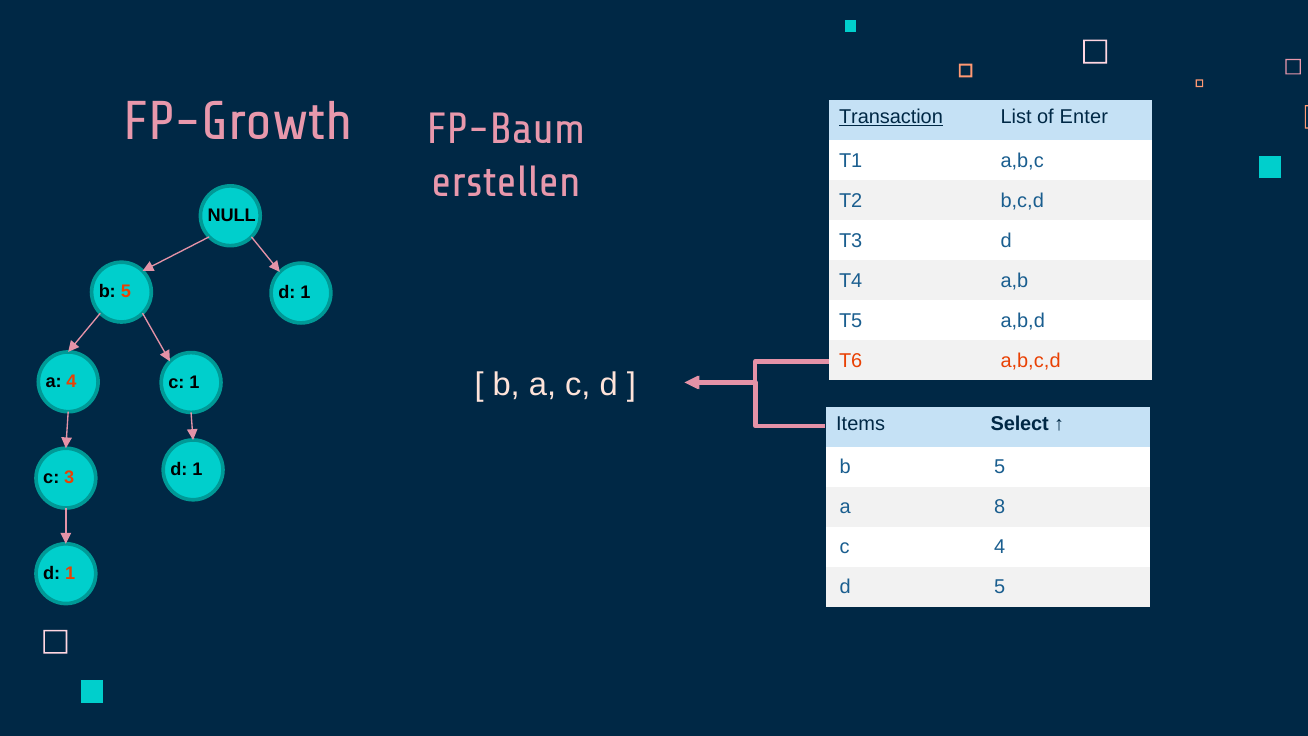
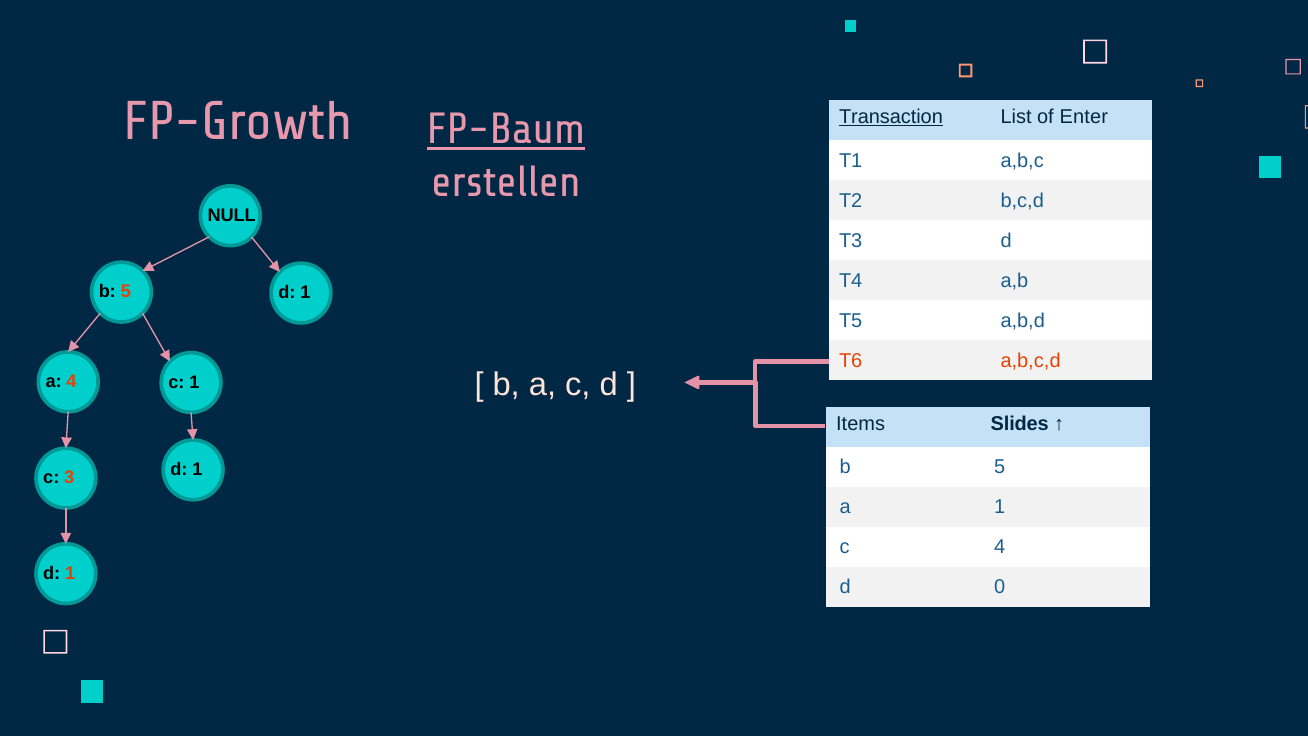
FP-Baum underline: none -> present (506, 129)
Select: Select -> Slides (1020, 423)
a 8: 8 -> 1 (1000, 507)
d 5: 5 -> 0 (1000, 587)
